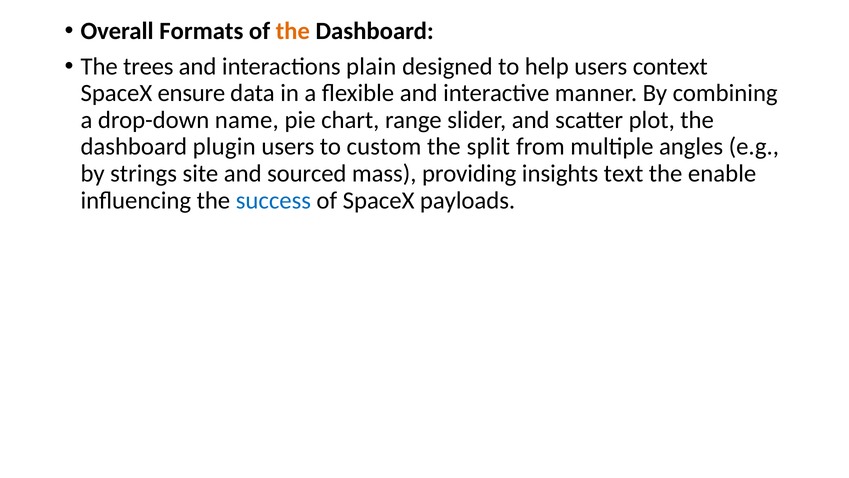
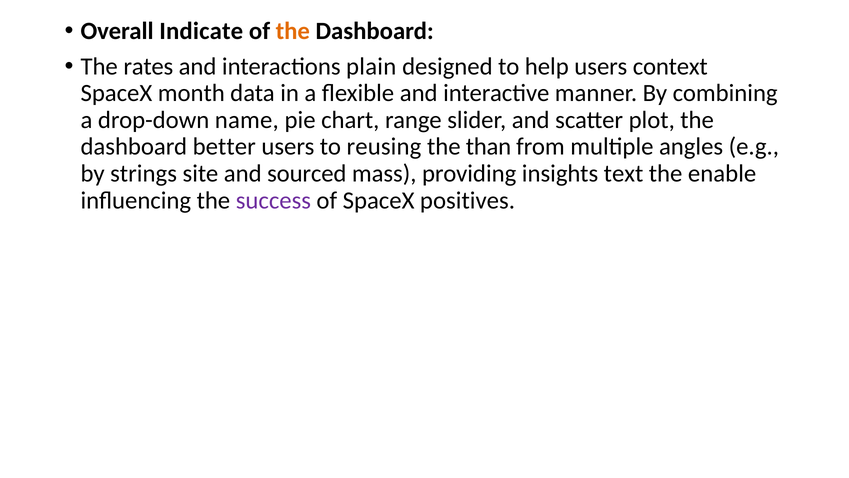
Formats: Formats -> Indicate (201, 31)
trees: trees -> rates (148, 66)
ensure: ensure -> month (191, 93)
plugin: plugin -> better (224, 147)
custom: custom -> reusing (384, 147)
split: split -> than (489, 147)
success colour: blue -> purple (273, 200)
payloads: payloads -> positives (468, 200)
